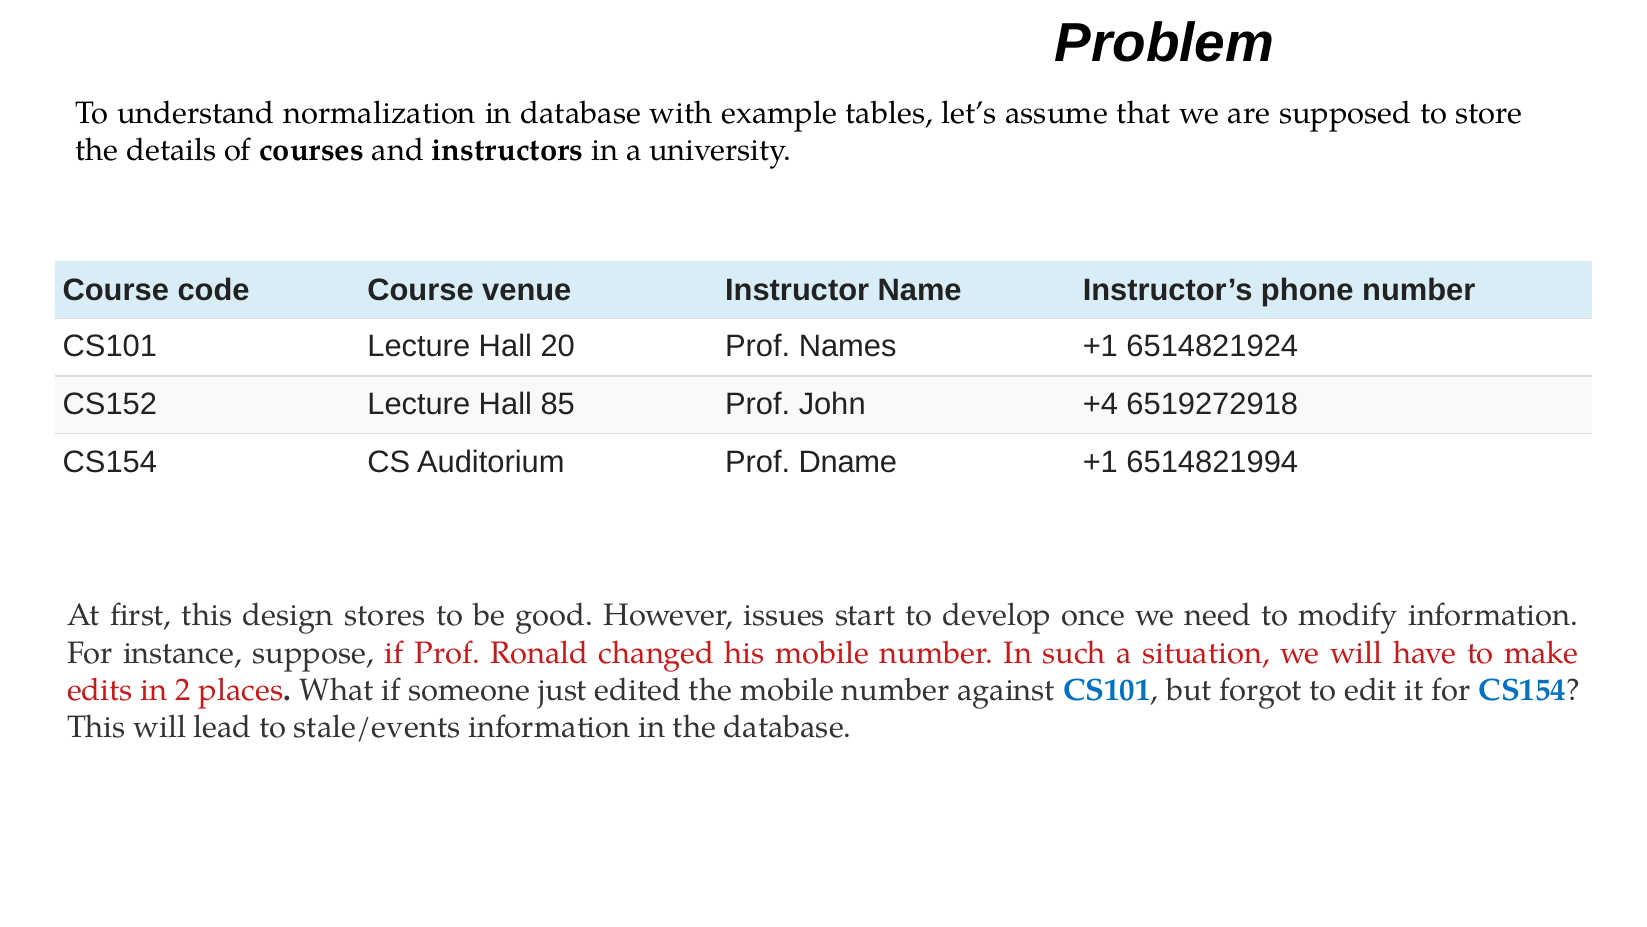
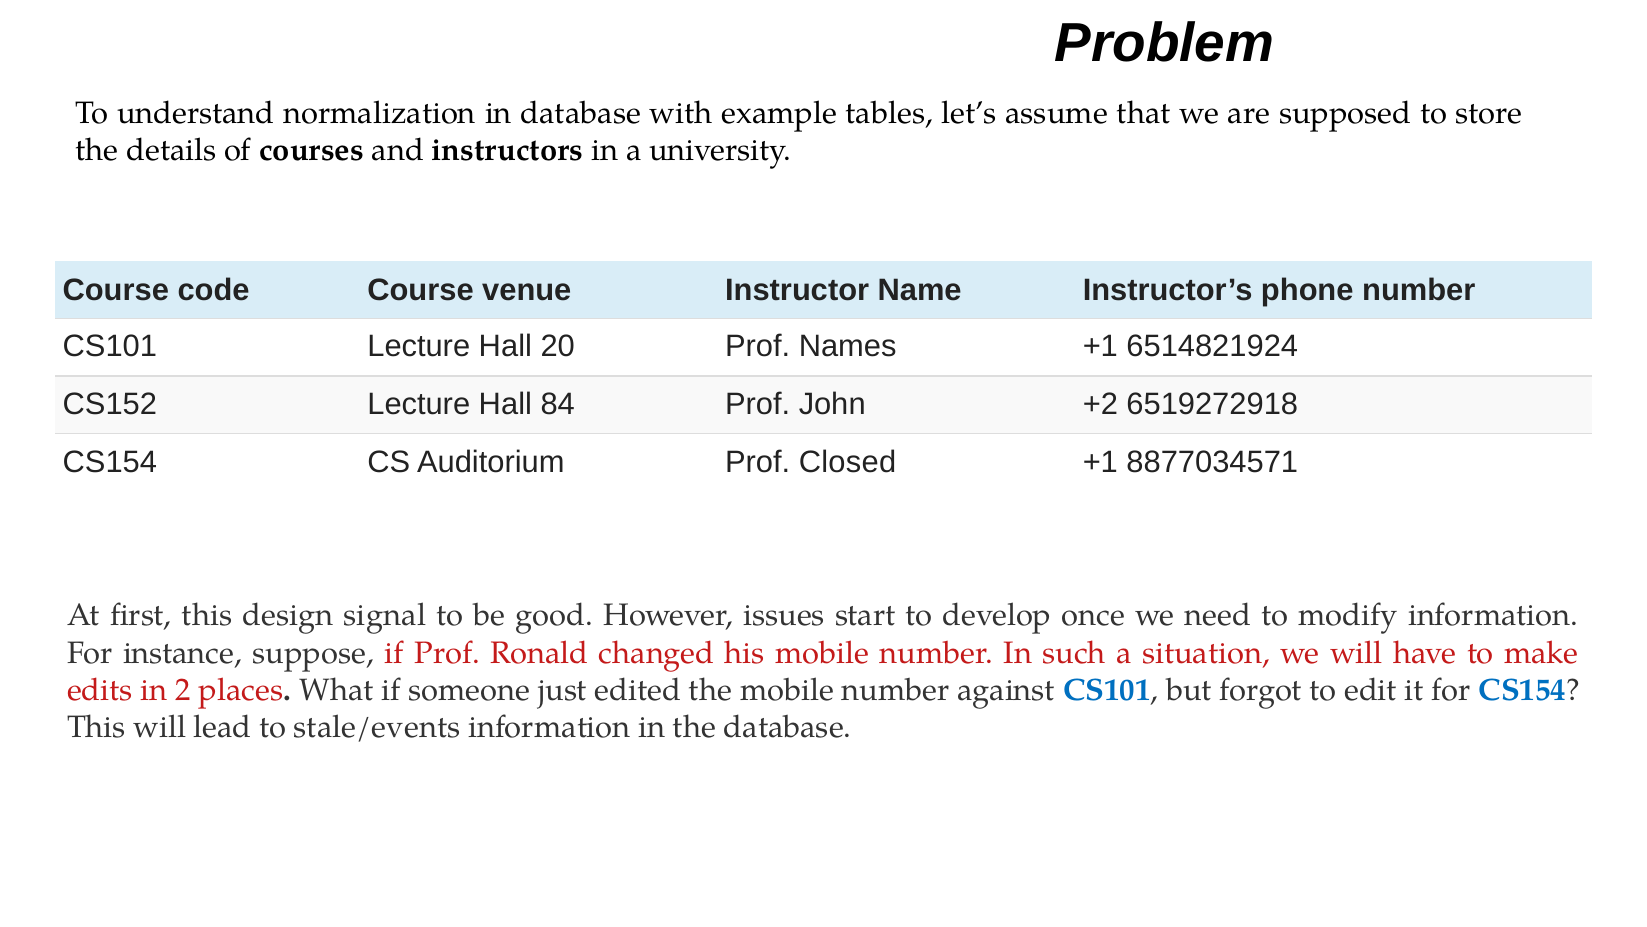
85: 85 -> 84 (558, 404)
+4: +4 -> +2 (1100, 404)
Dname: Dname -> Closed (848, 462)
6514821994: 6514821994 -> 8877034571 (1212, 462)
stores: stores -> signal (385, 615)
